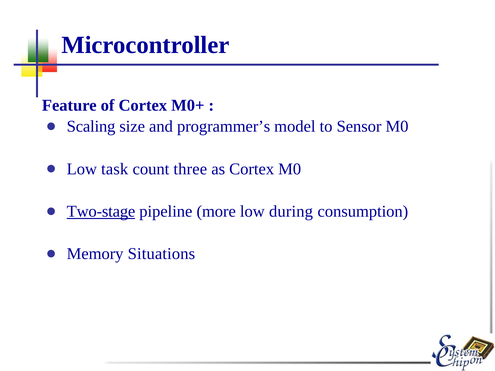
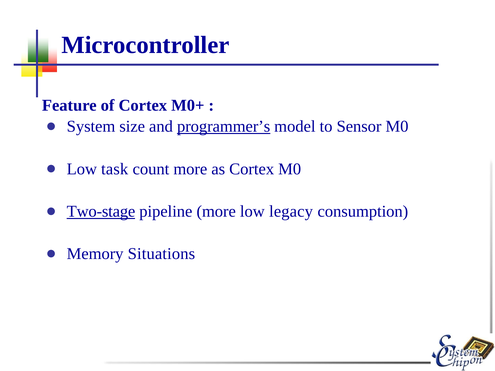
Scaling: Scaling -> System (91, 127)
programmer’s underline: none -> present (224, 127)
count three: three -> more (190, 169)
during: during -> legacy (291, 212)
